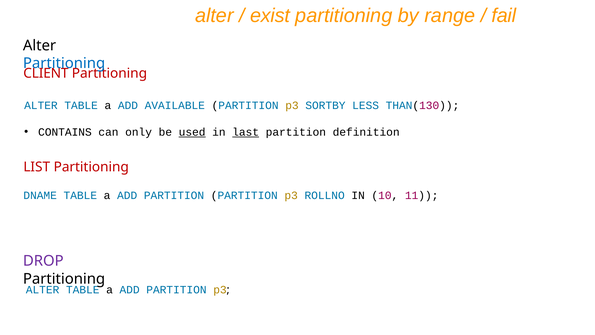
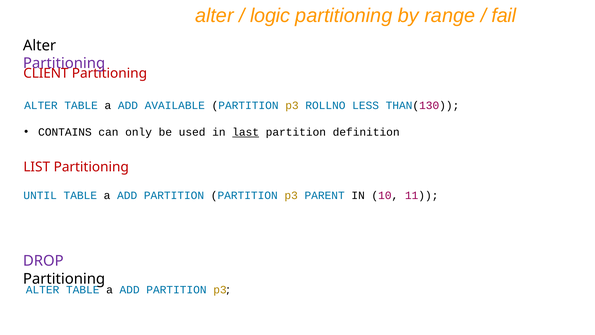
exist: exist -> logic (270, 15)
Partitioning colour: blue -> purple (64, 63)
SORTBY: SORTBY -> ROLLNO (325, 105)
used underline: present -> none (192, 132)
DNAME: DNAME -> UNTIL (40, 195)
ROLLNO: ROLLNO -> PARENT (325, 195)
